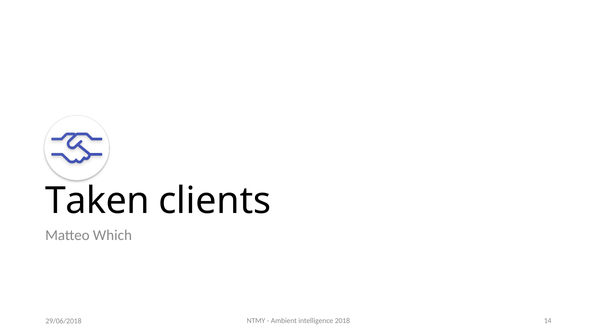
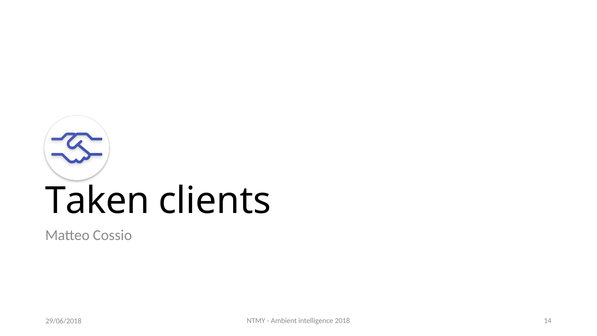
Which: Which -> Cossio (112, 235)
